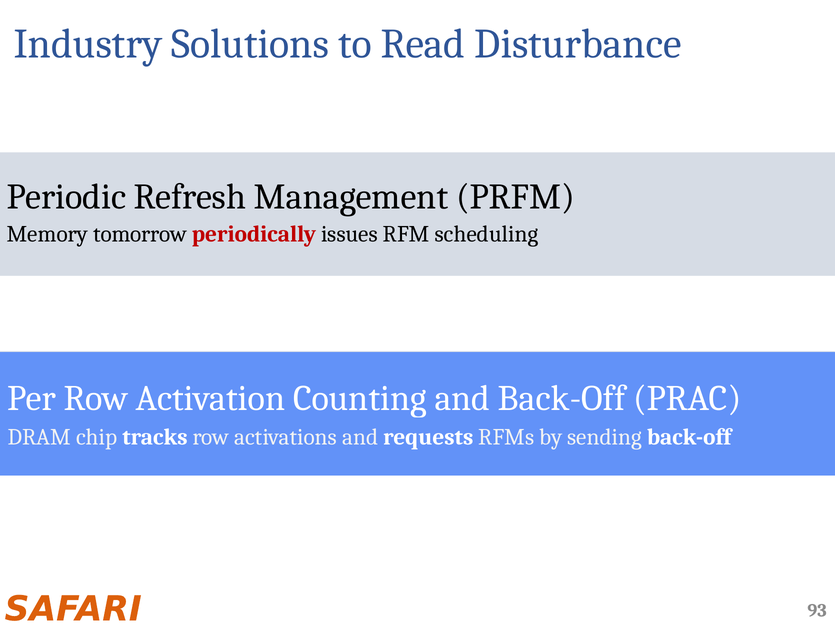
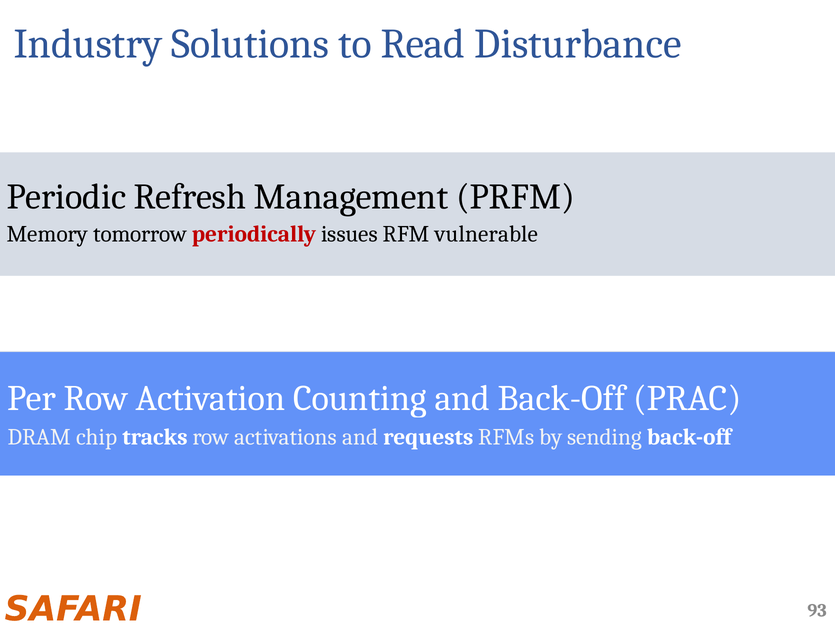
scheduling: scheduling -> vulnerable (486, 234)
